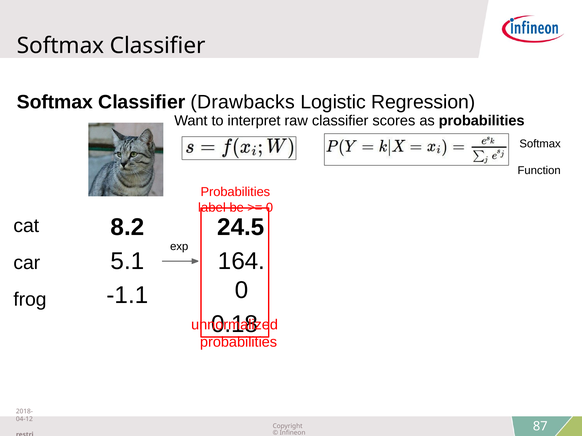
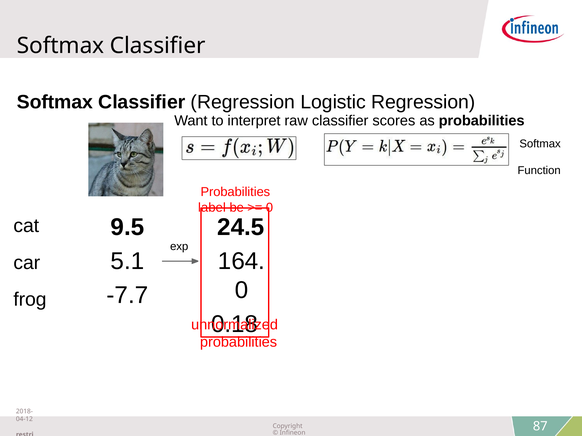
Classifier Drawbacks: Drawbacks -> Regression (243, 102)
8.2: 8.2 -> 9.5 (127, 227)
-1.1: -1.1 -> -7.7 (127, 295)
